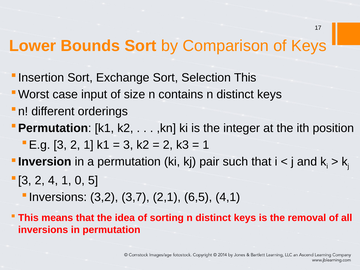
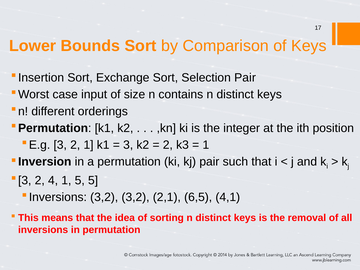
Selection This: This -> Pair (245, 78)
1 0: 0 -> 5 (80, 180)
3,2 3,7: 3,7 -> 3,2 (136, 197)
